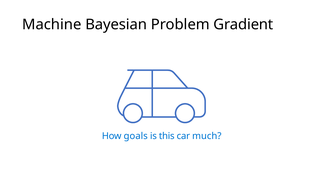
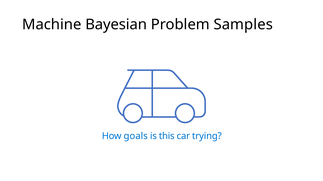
Gradient: Gradient -> Samples (243, 25)
much: much -> trying (207, 137)
